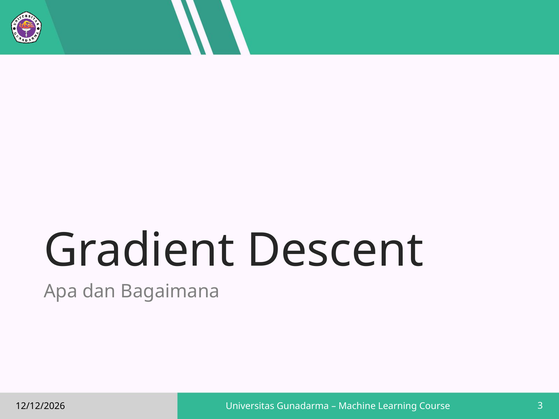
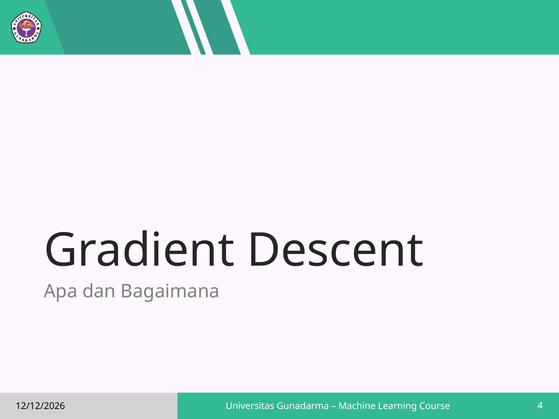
3: 3 -> 4 (540, 406)
